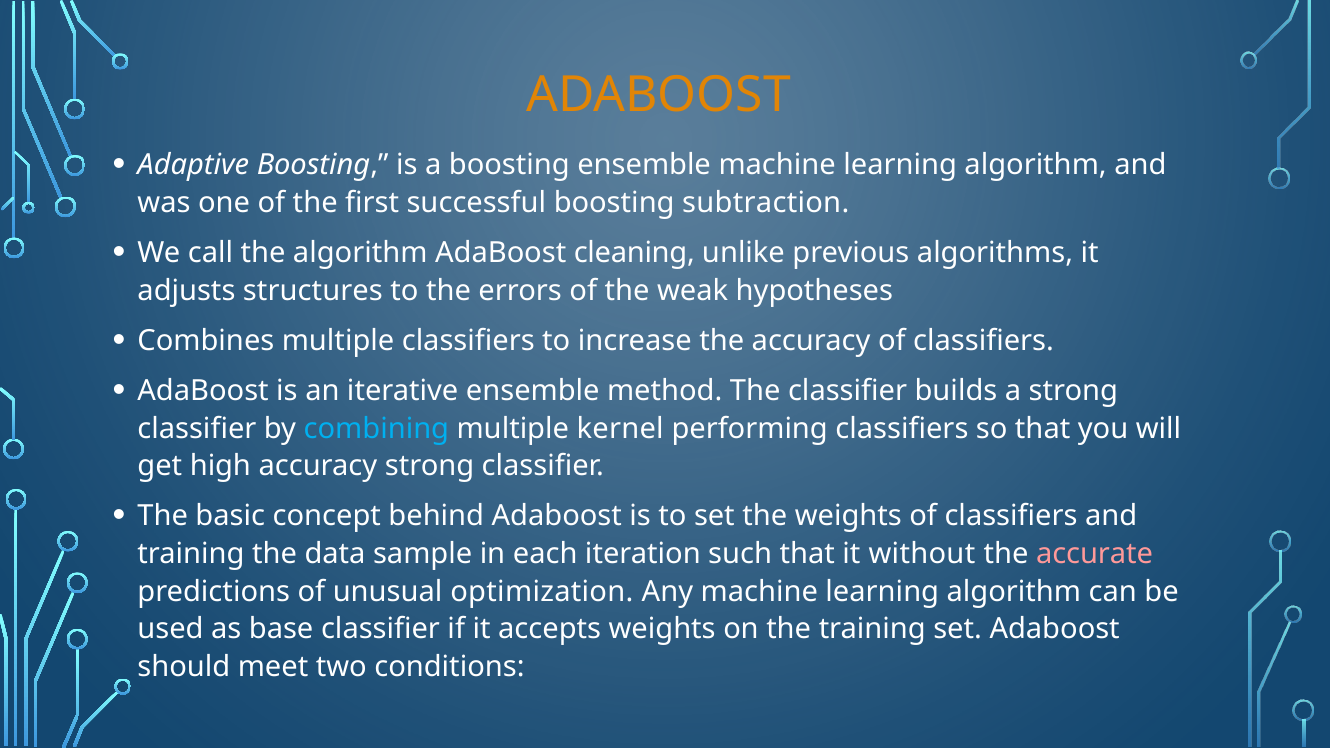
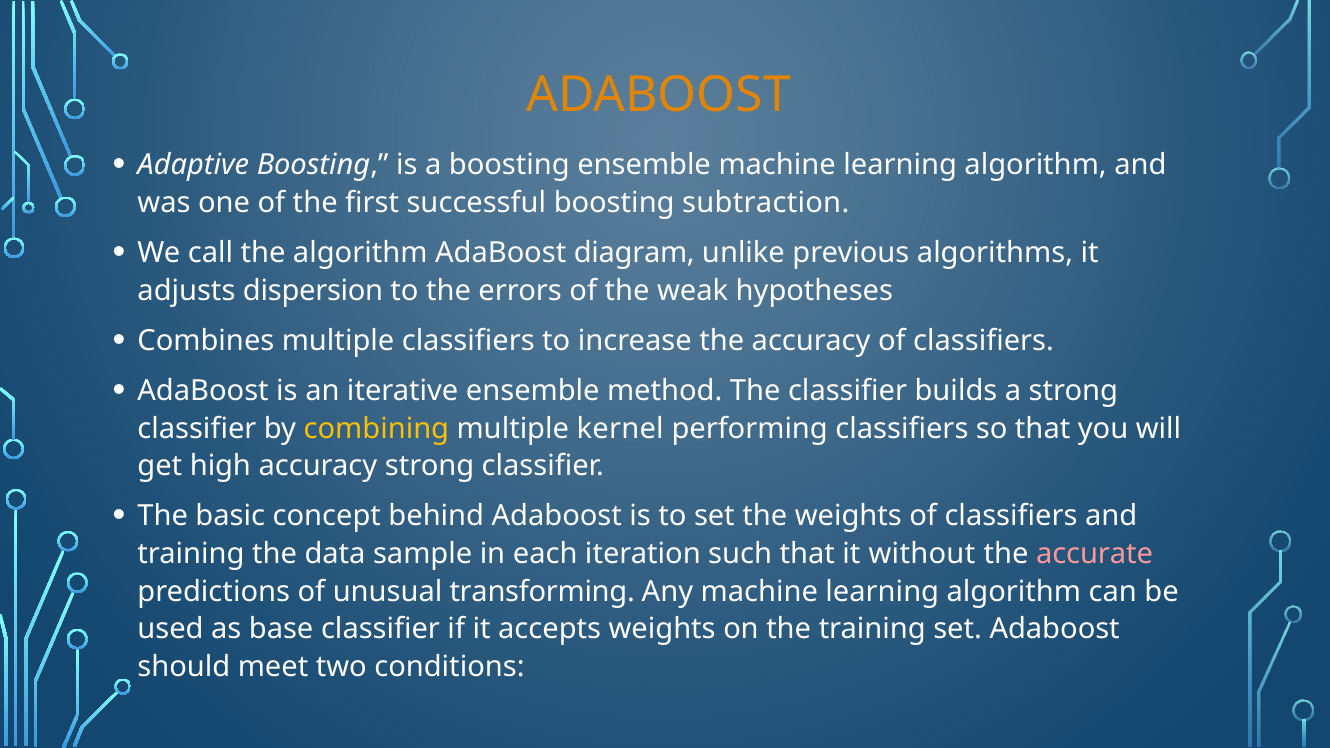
cleaning: cleaning -> diagram (634, 253)
structures: structures -> dispersion (313, 291)
combining colour: light blue -> yellow (376, 429)
optimization: optimization -> transforming (542, 592)
